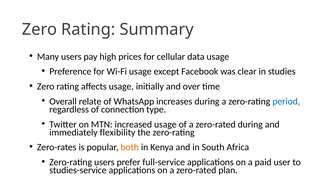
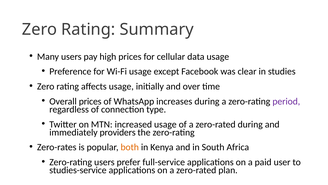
Overall relate: relate -> prices (90, 101)
period colour: blue -> purple (286, 101)
flexibility: flexibility -> providers (118, 132)
